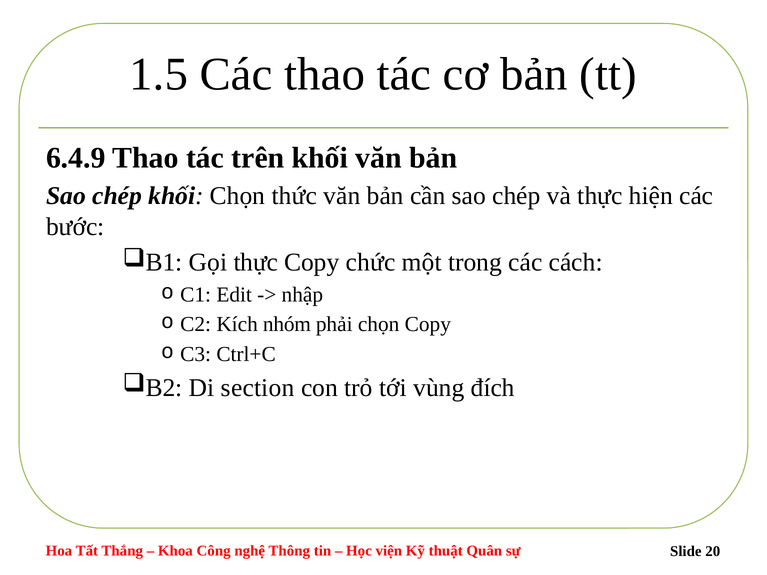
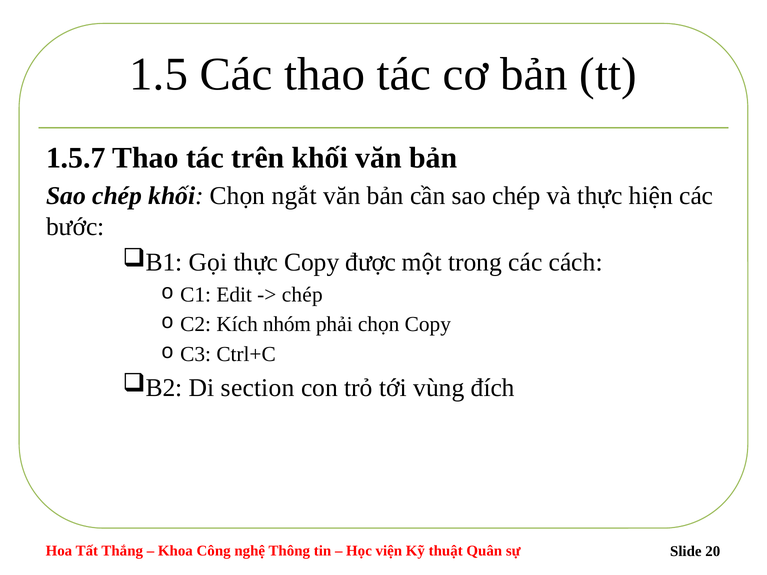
6.4.9: 6.4.9 -> 1.5.7 (76, 158)
thức: thức -> ngắt (294, 196)
chức: chức -> được (371, 262)
nhập: nhập -> chép (302, 295)
